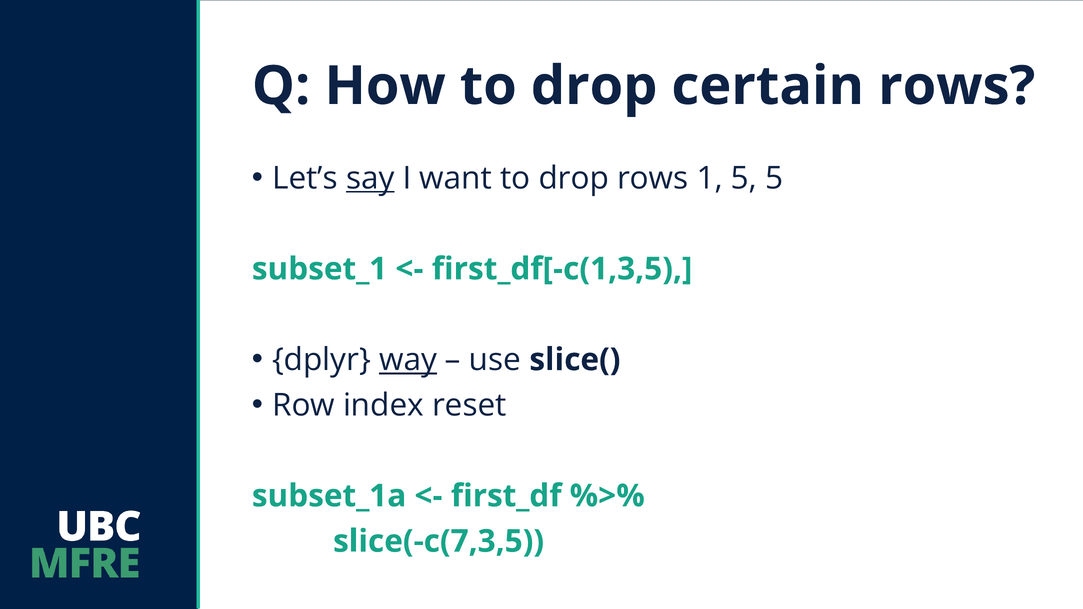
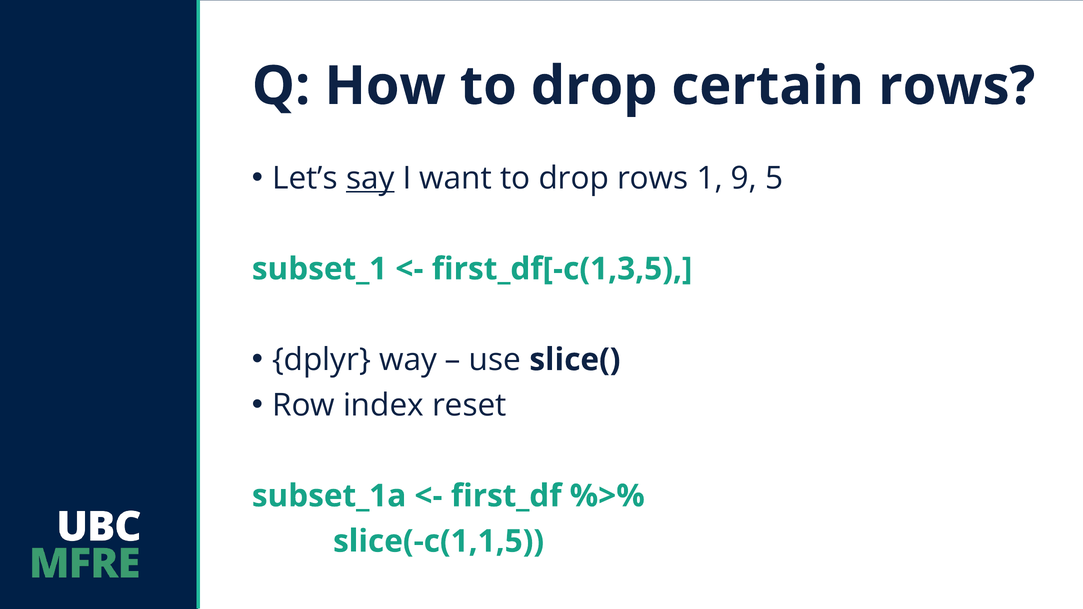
1 5: 5 -> 9 (744, 178)
way underline: present -> none (408, 360)
slice(-c(7,3,5: slice(-c(7,3,5 -> slice(-c(1,1,5 (439, 541)
